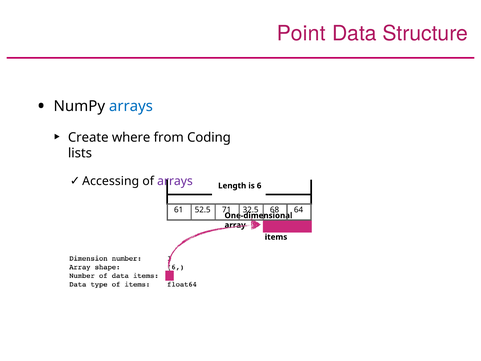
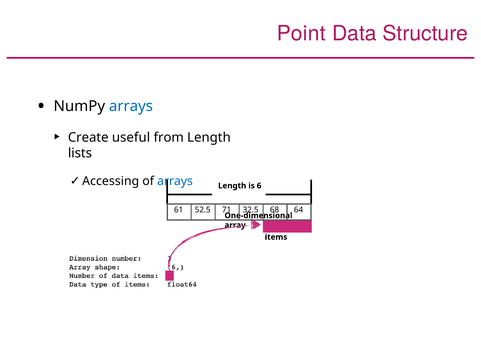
where: where -> useful (131, 137)
from Coding: Coding -> Length (209, 137)
arrays colour: purple -> blue (175, 181)
